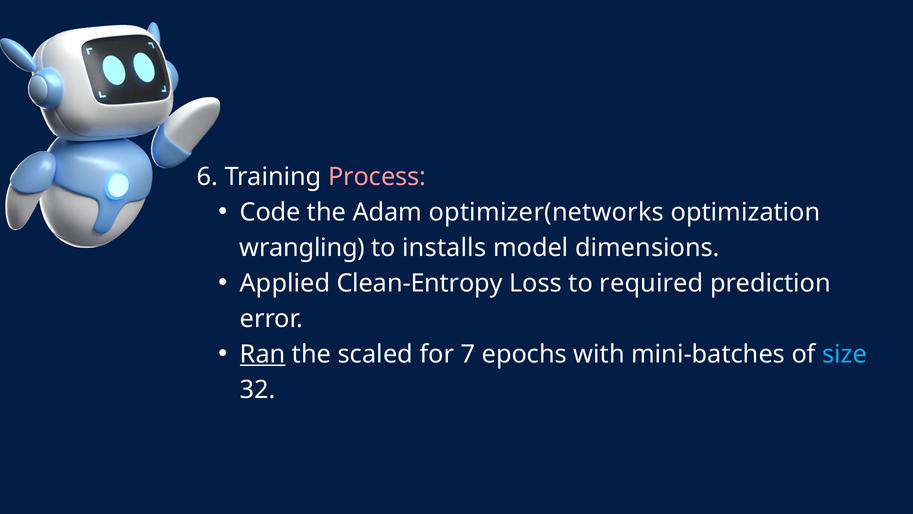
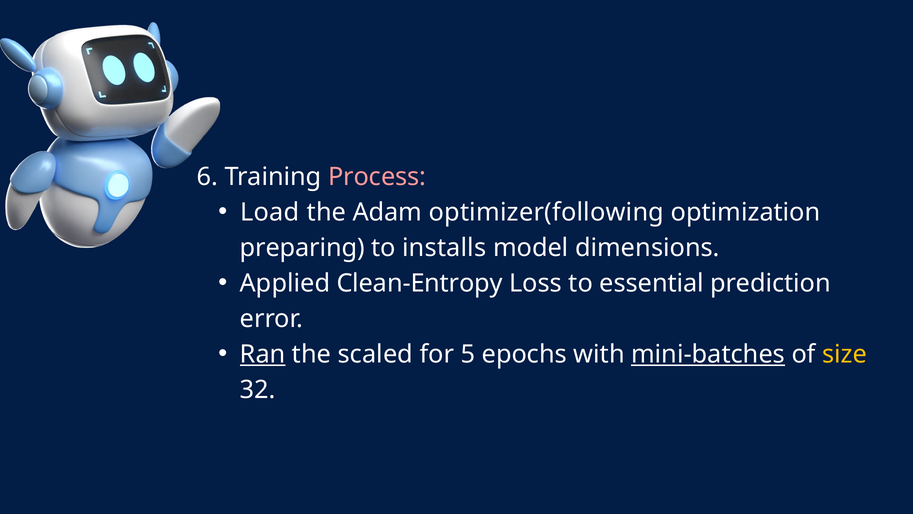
Code: Code -> Load (270, 212)
optimizer(networks: optimizer(networks -> optimizer(following (546, 212)
wrangling: wrangling -> preparing (302, 248)
required: required -> essential (652, 283)
7: 7 -> 5 (468, 354)
mini-batches underline: none -> present (708, 354)
size colour: light blue -> yellow (845, 354)
